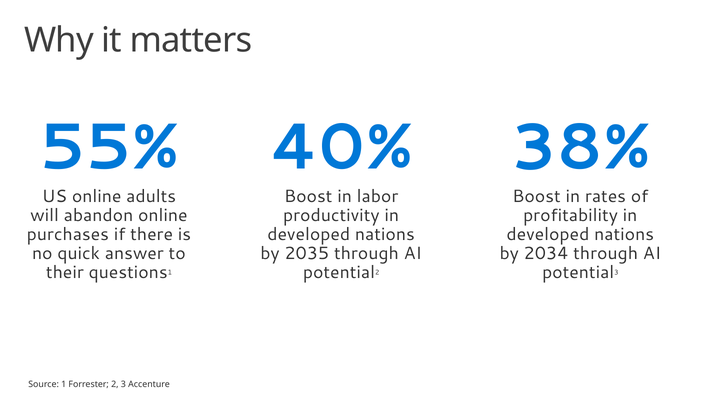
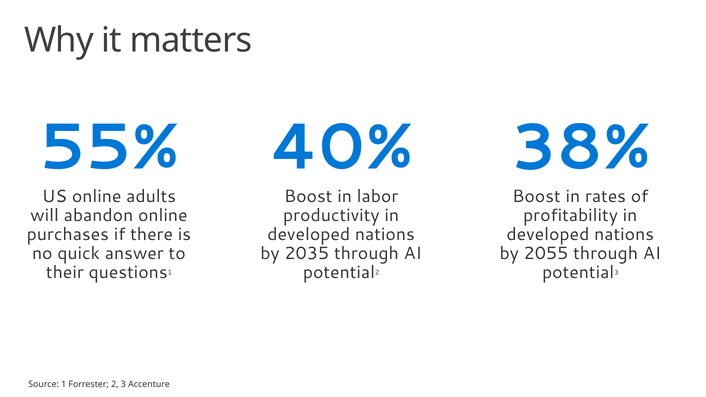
2034: 2034 -> 2055 (546, 254)
